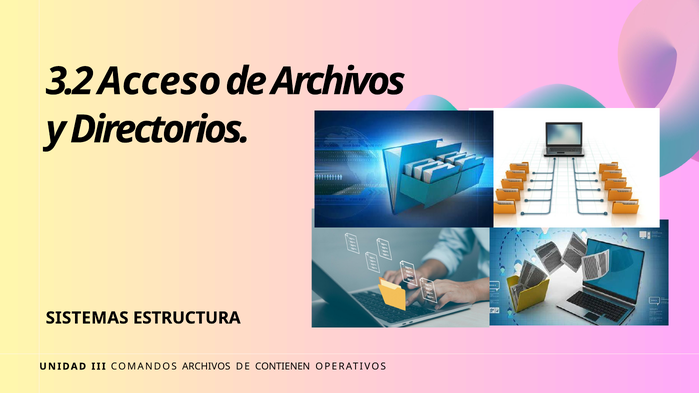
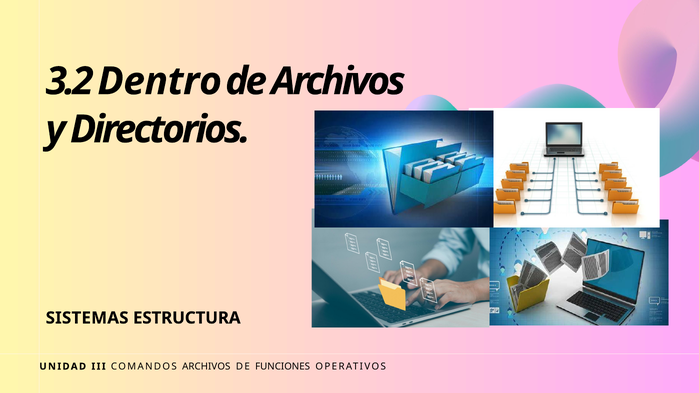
Acceso: Acceso -> Dentro (160, 81)
CONTIENEN: CONTIENEN -> FUNCIONES (283, 367)
